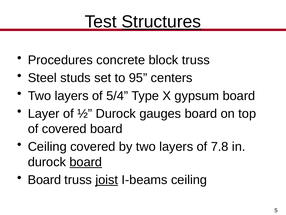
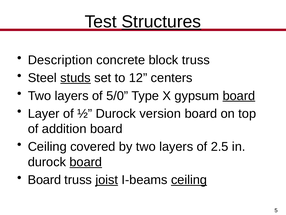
Procedures: Procedures -> Description (60, 60)
studs underline: none -> present (76, 78)
95: 95 -> 12 (138, 78)
5/4: 5/4 -> 5/0 (117, 96)
board underline: none -> present (239, 96)
gauges: gauges -> version (160, 113)
of covered: covered -> addition (64, 129)
7.8: 7.8 -> 2.5 (220, 146)
ceiling underline: none -> present (189, 179)
